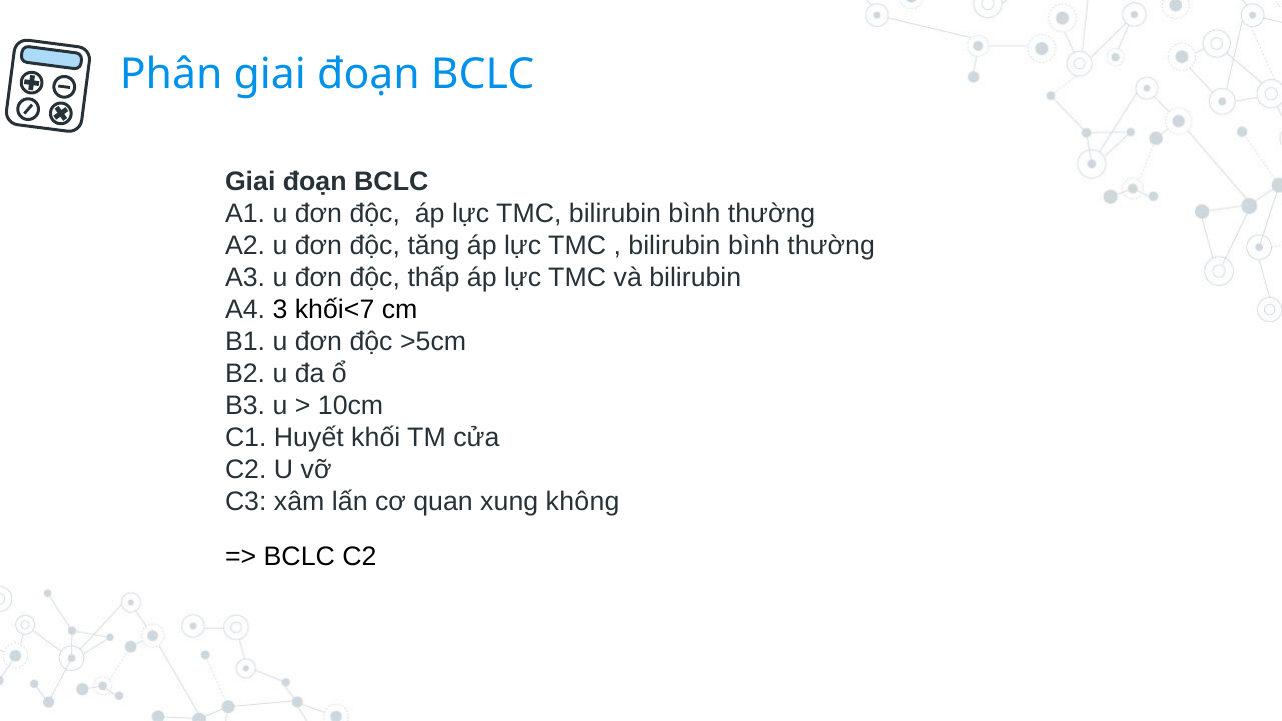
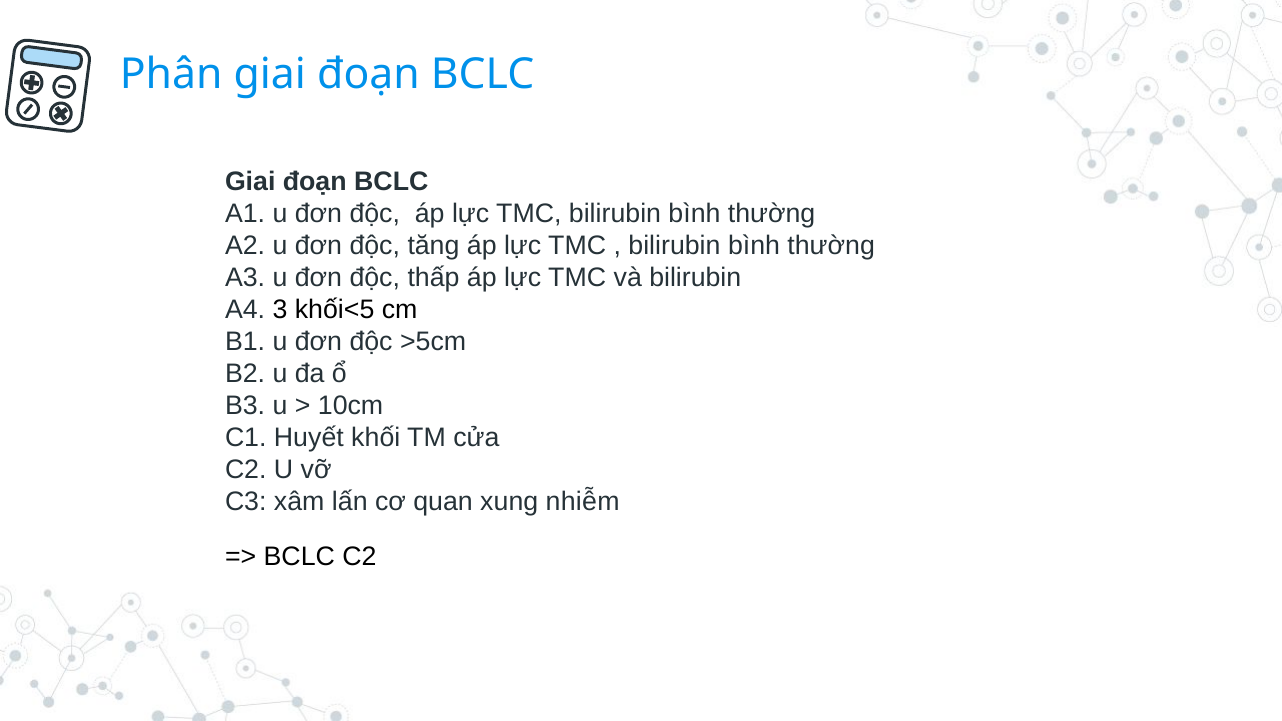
khối<7: khối<7 -> khối<5 (335, 310)
không: không -> nhiễm (583, 502)
